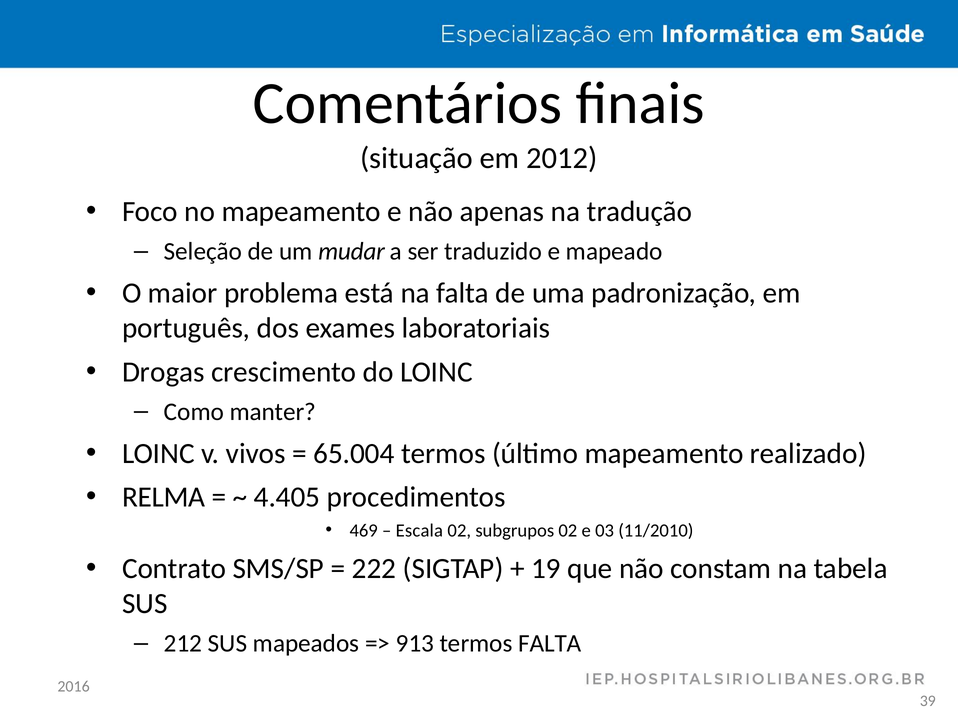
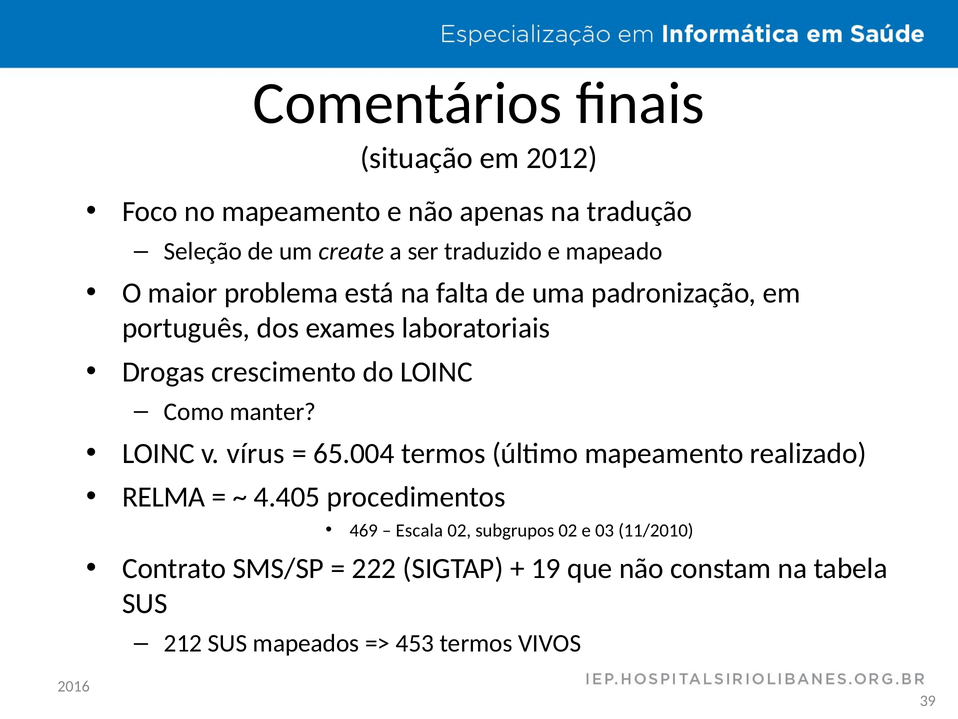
mudar: mudar -> create (351, 251)
vivos: vivos -> vírus (256, 453)
913: 913 -> 453 (415, 643)
termos FALTA: FALTA -> VIVOS (550, 643)
